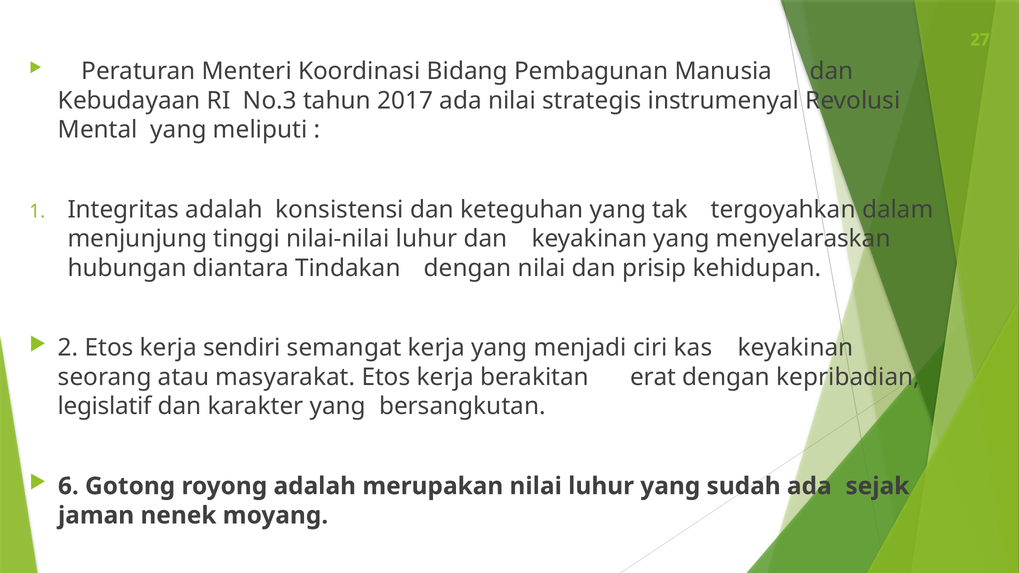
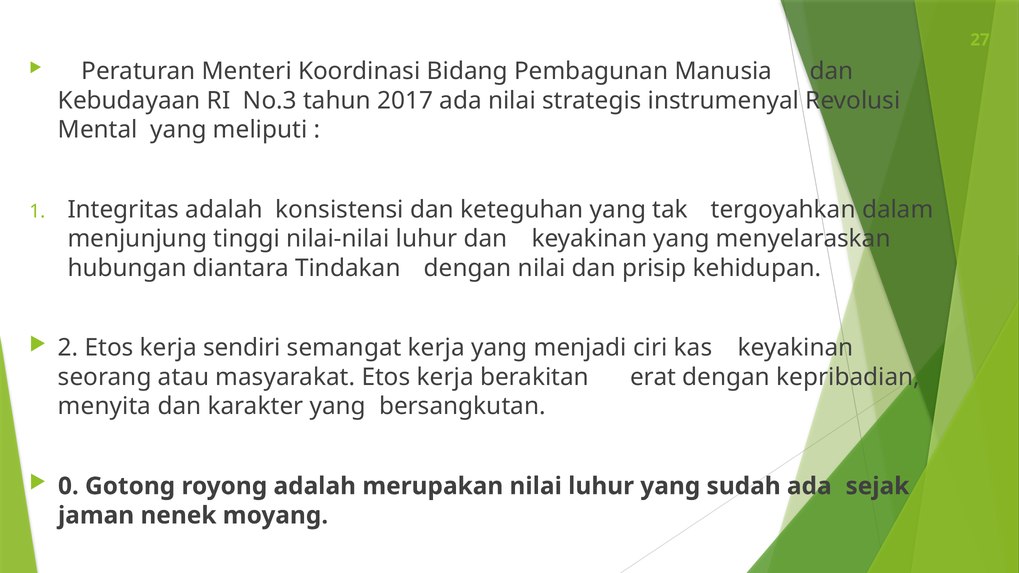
legislatif: legislatif -> menyita (105, 407)
6: 6 -> 0 (68, 486)
